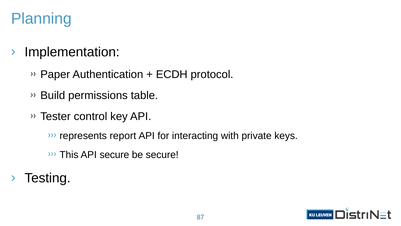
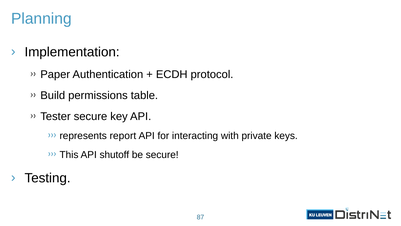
Tester control: control -> secure (91, 116)
API secure: secure -> shutoff (114, 154)
